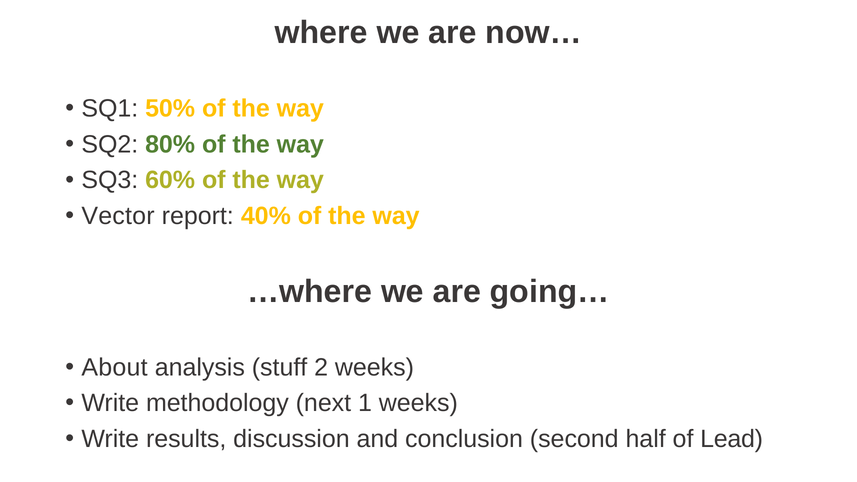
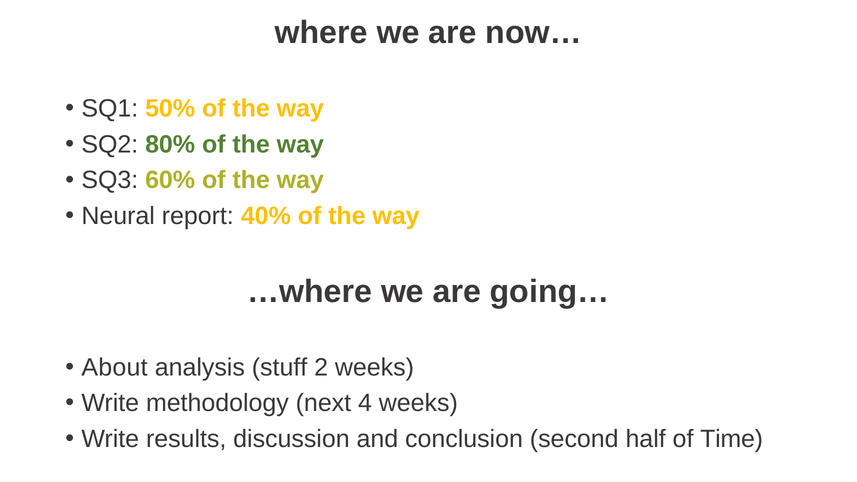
Vector: Vector -> Neural (118, 216)
1: 1 -> 4 (365, 403)
Lead: Lead -> Time (732, 439)
